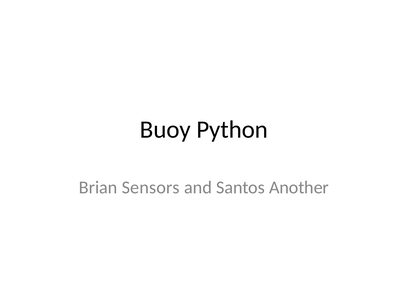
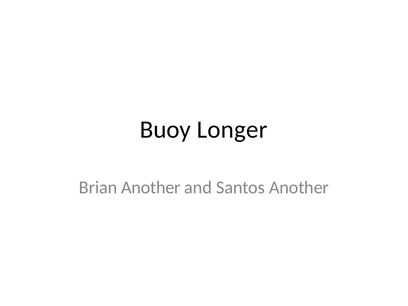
Python: Python -> Longer (232, 130)
Brian Sensors: Sensors -> Another (151, 188)
